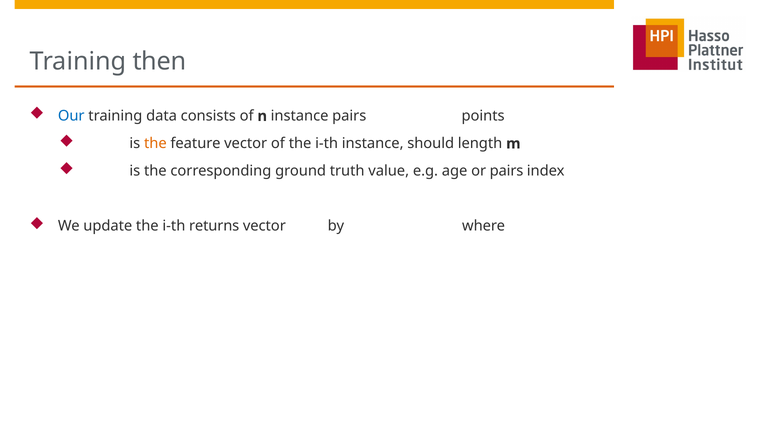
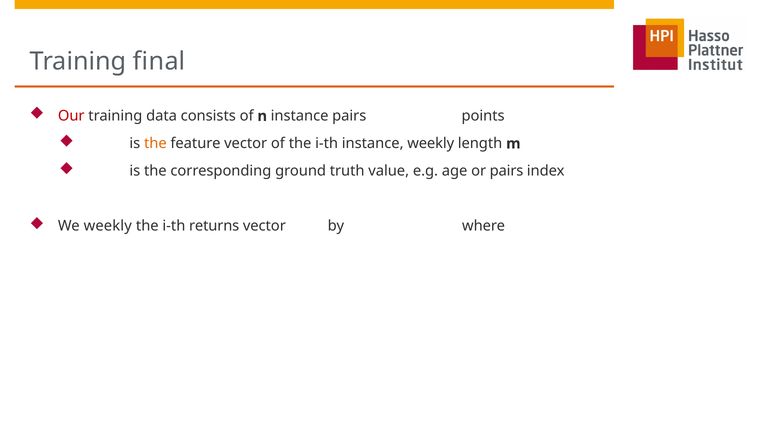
then: then -> final (159, 61)
Our colour: blue -> red (71, 116)
instance should: should -> weekly (431, 144)
We update: update -> weekly (108, 226)
